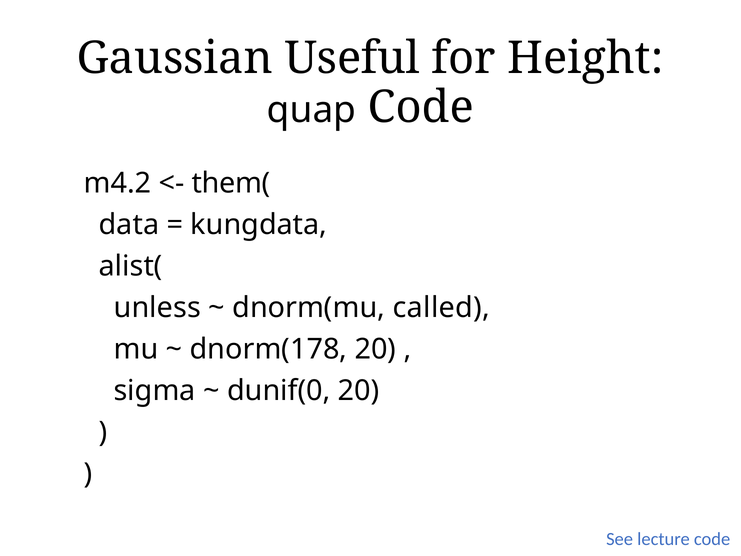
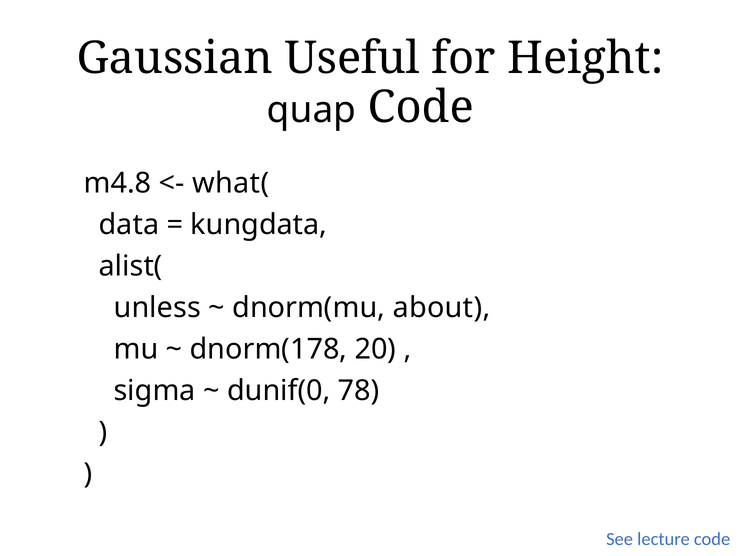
m4.2: m4.2 -> m4.8 (118, 183)
them(: them( -> what( (231, 183)
called: called -> about (441, 308)
dunif(0 20: 20 -> 78 (359, 391)
